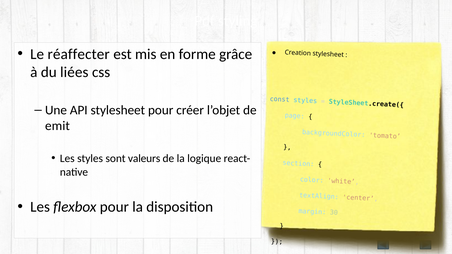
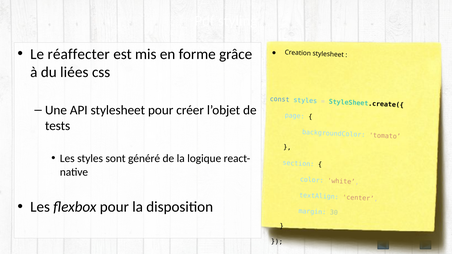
emit: emit -> tests (58, 126)
valeurs: valeurs -> généré (144, 159)
